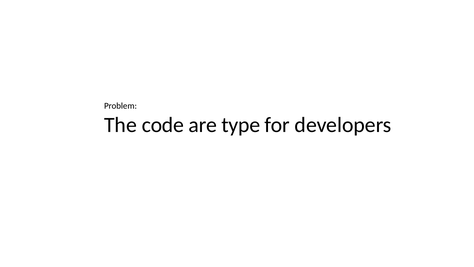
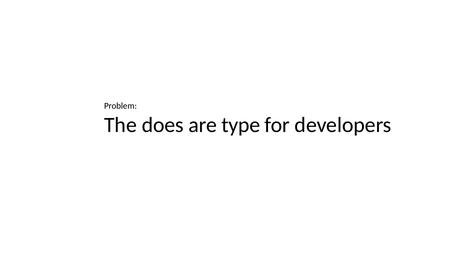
code: code -> does (163, 125)
